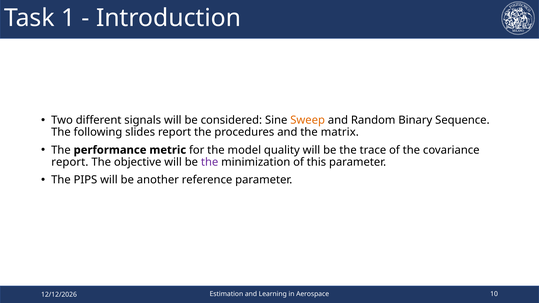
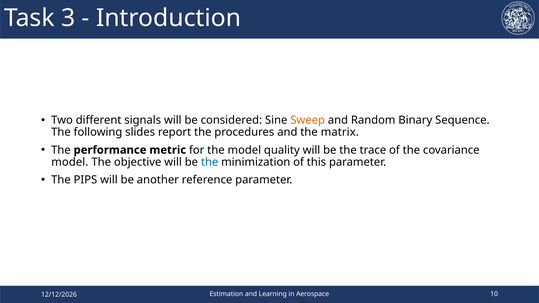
1: 1 -> 3 (68, 18)
report: report -> model (70, 162)
the colour: purple -> blue (210, 162)
